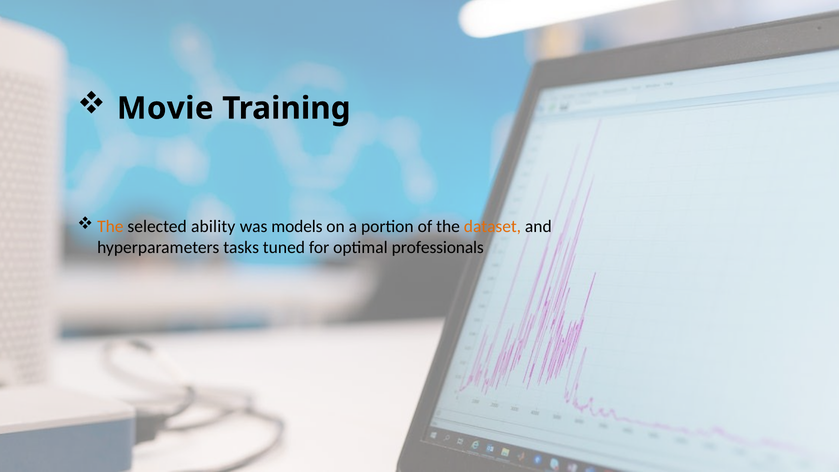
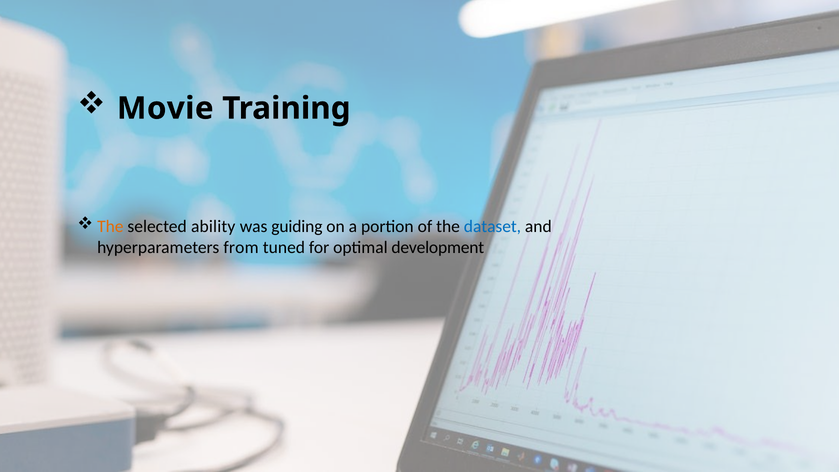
models: models -> guiding (297, 226)
dataset colour: orange -> blue (492, 226)
tasks: tasks -> from (241, 247)
professionals: professionals -> development (438, 247)
